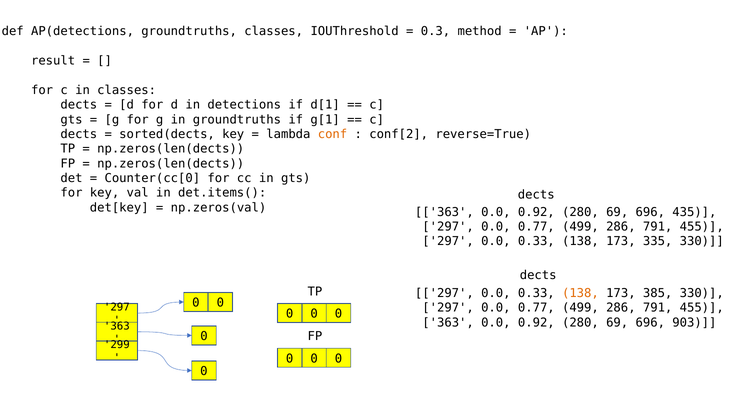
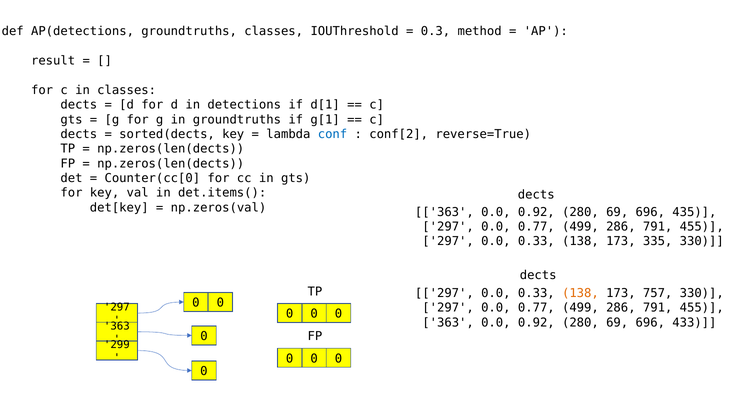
conf colour: orange -> blue (333, 134)
385: 385 -> 757 (658, 293)
903: 903 -> 433 (694, 323)
